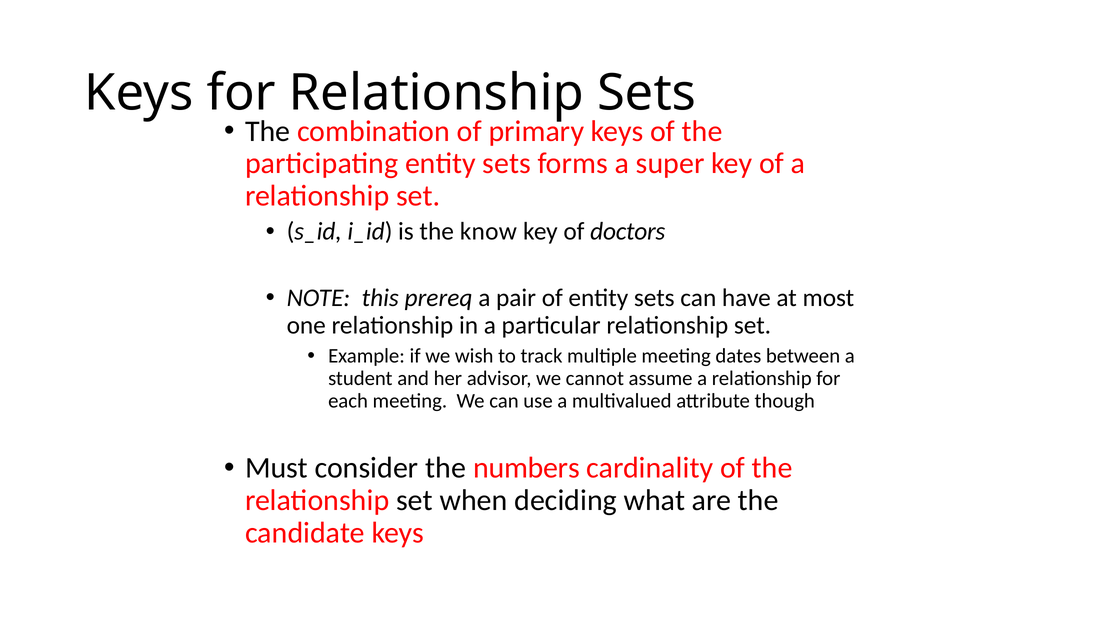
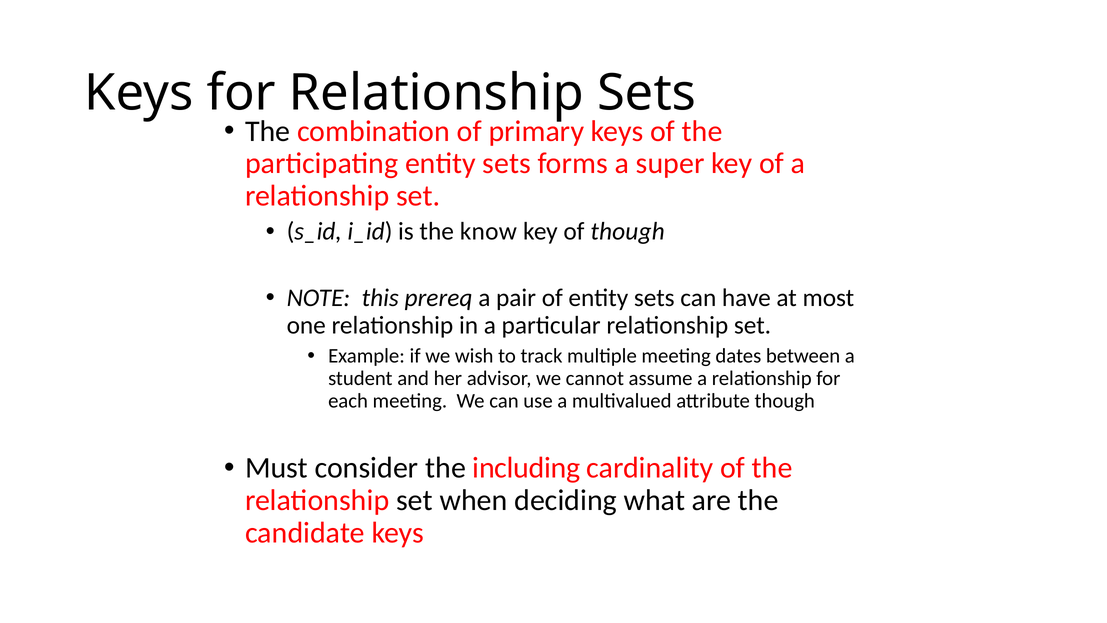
of doctors: doctors -> though (628, 231)
numbers: numbers -> including (526, 468)
